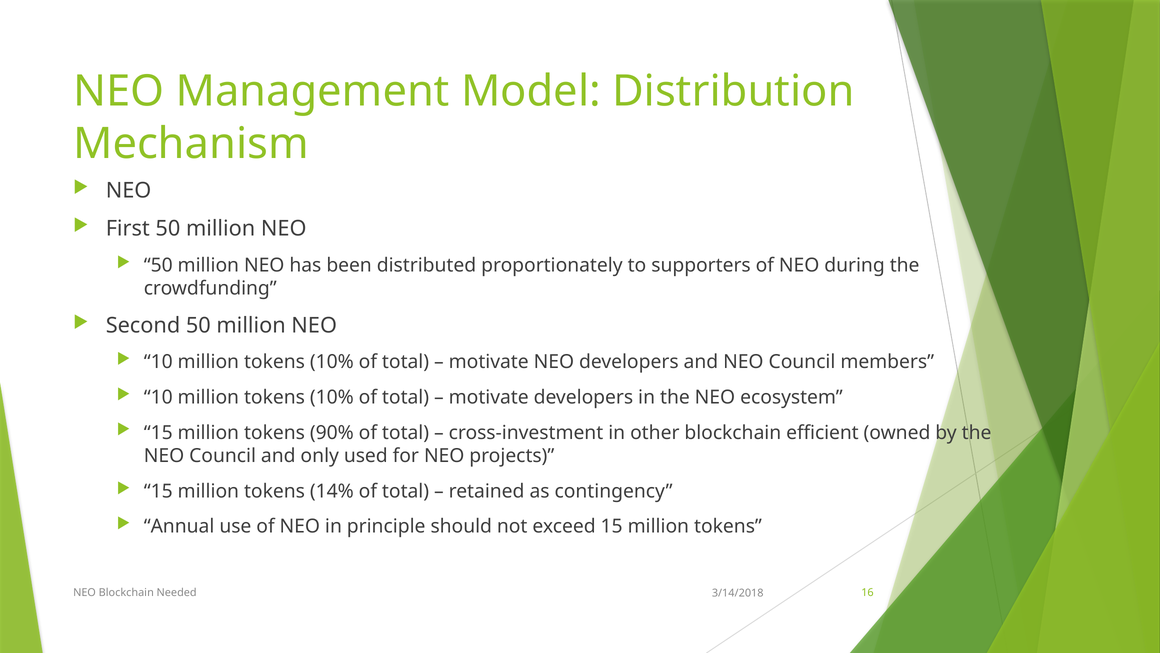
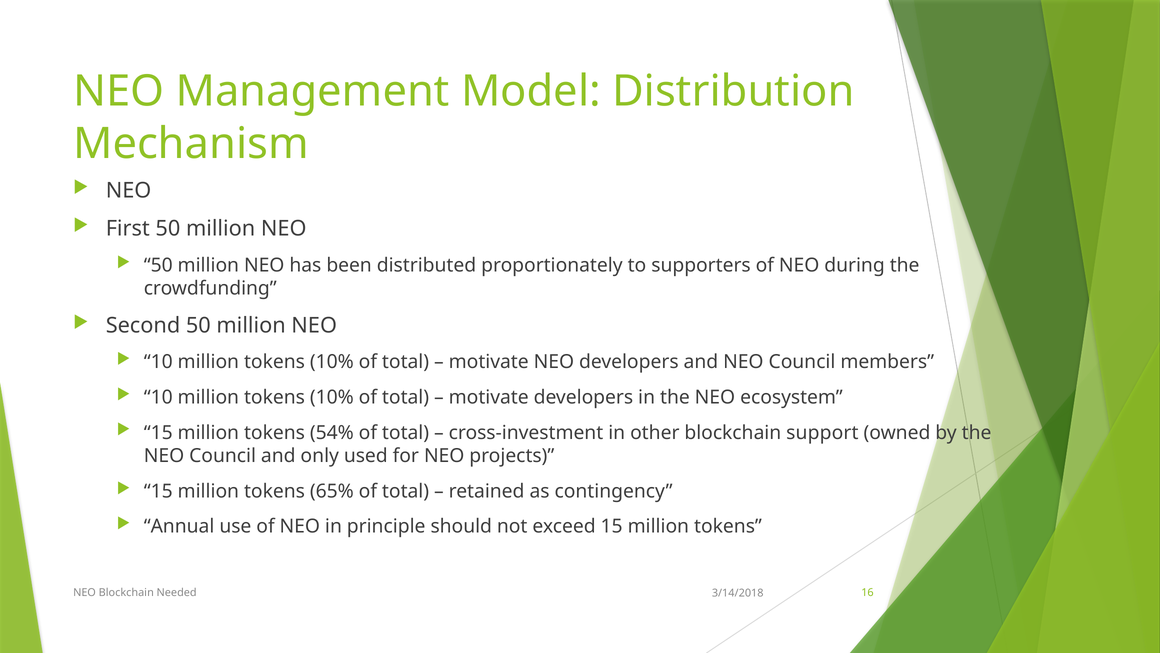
90%: 90% -> 54% (332, 432)
efficient: efficient -> support (822, 432)
14%: 14% -> 65% (332, 491)
